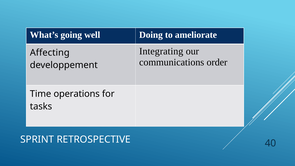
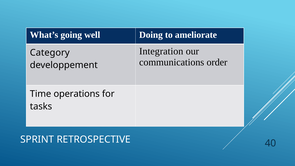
Integrating: Integrating -> Integration (161, 51)
Affecting: Affecting -> Category (50, 53)
